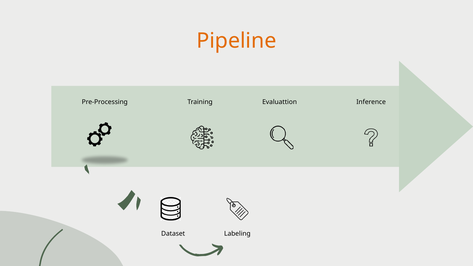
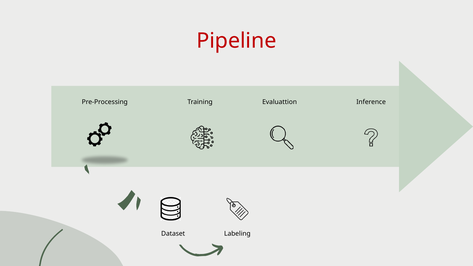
Pipeline colour: orange -> red (236, 41)
